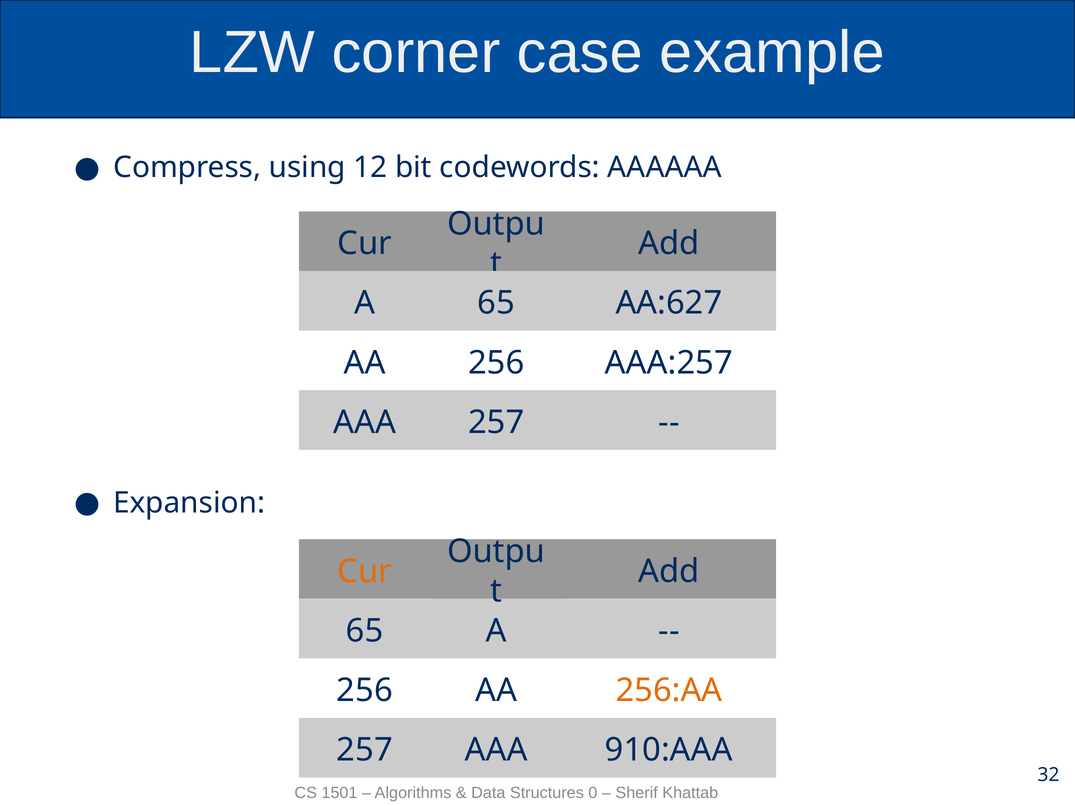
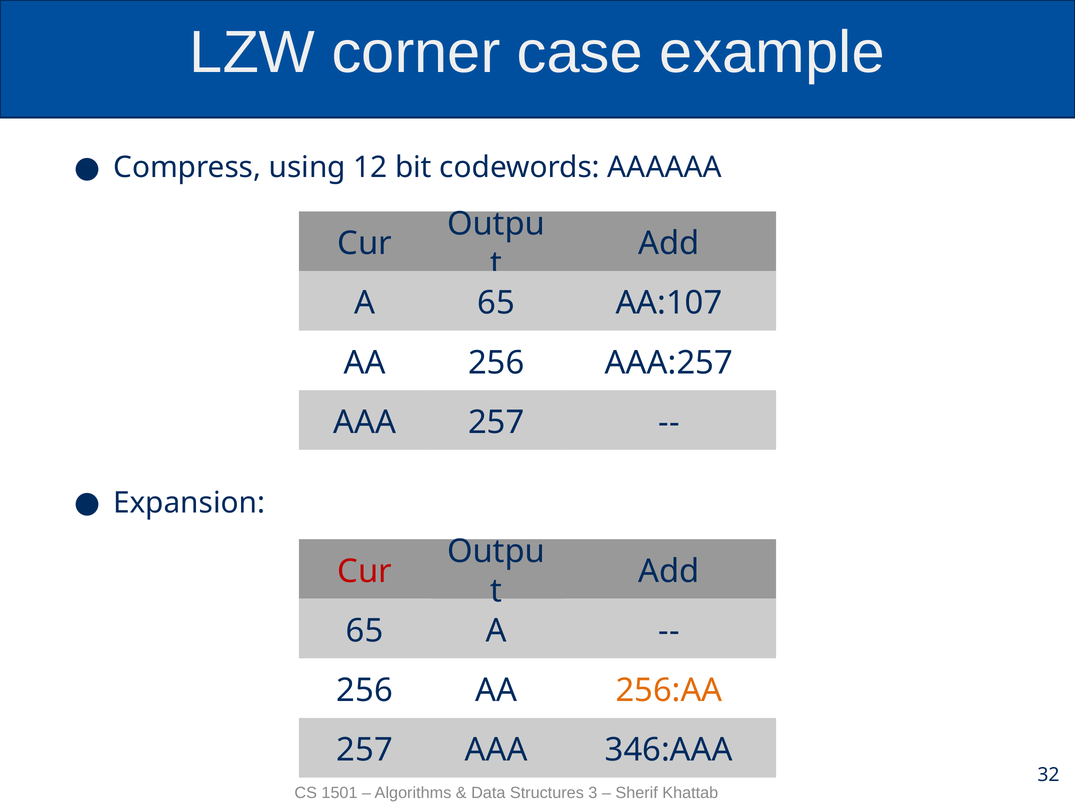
AA:627: AA:627 -> AA:107 (669, 303)
Cur colour: orange -> red (365, 572)
910:AAA: 910:AAA -> 346:AAA (669, 751)
0: 0 -> 3 (593, 793)
